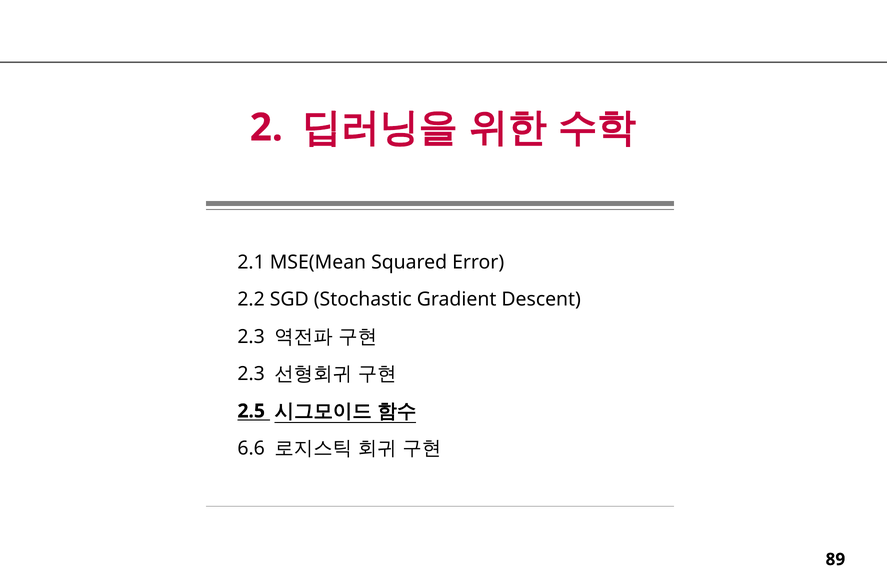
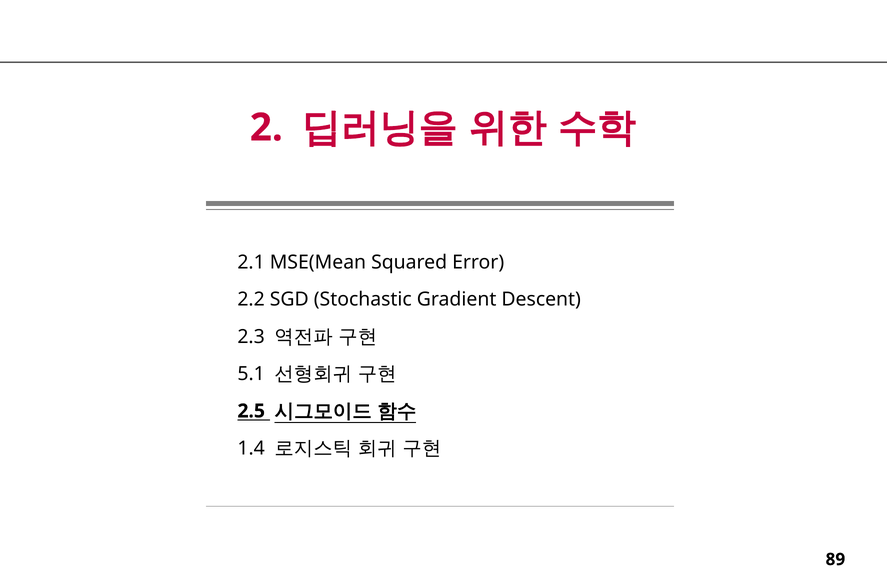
2.3: 2.3 -> 5.1 (251, 374)
6.6: 6.6 -> 1.4 (251, 448)
